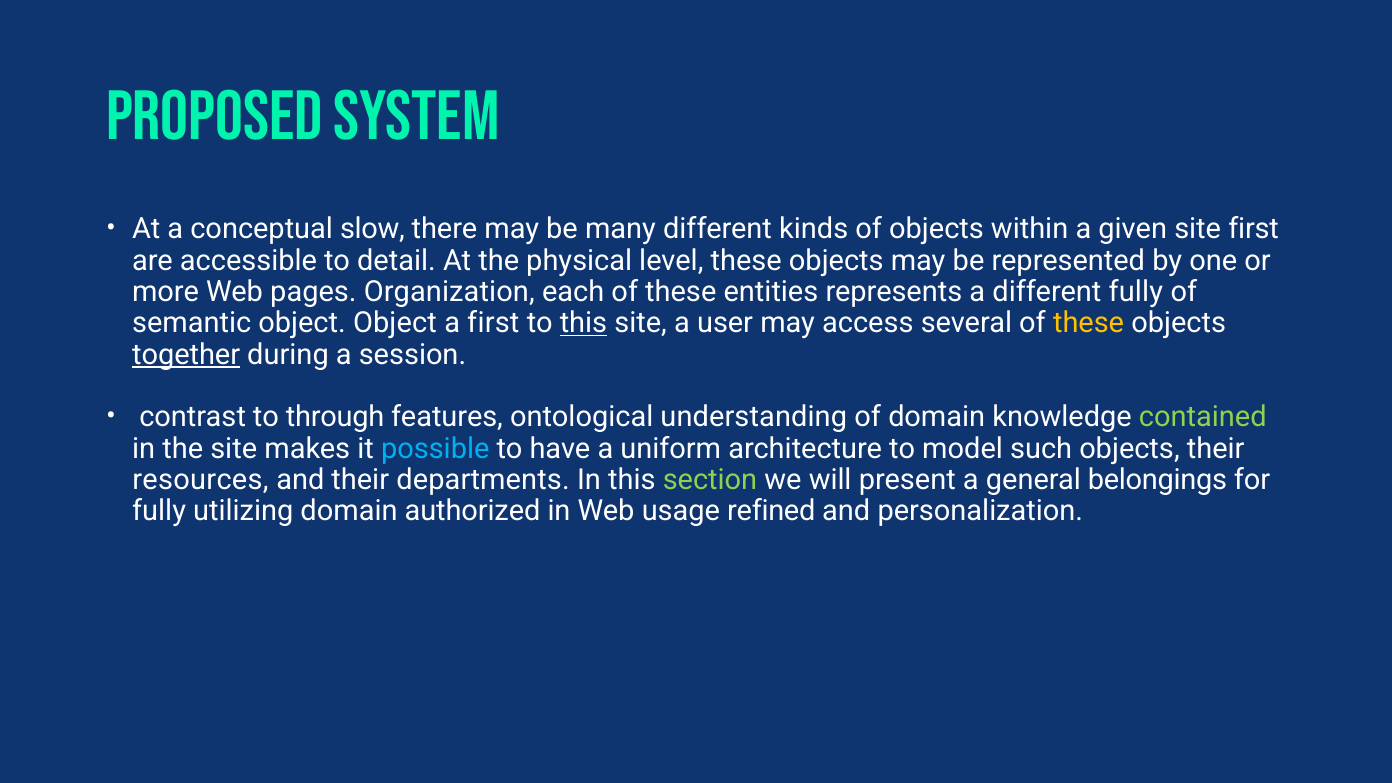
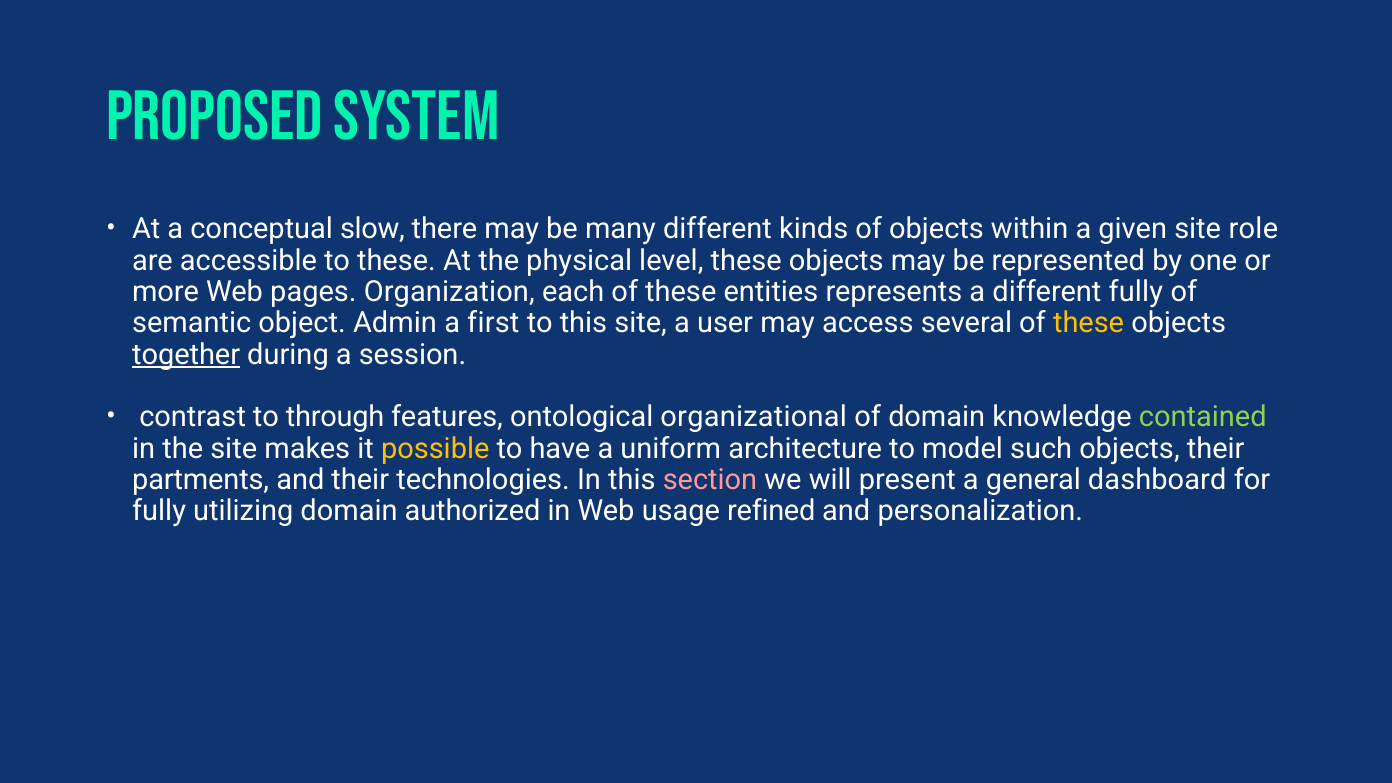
site first: first -> role (1253, 229)
to detail: detail -> these (396, 260)
object Object: Object -> Admin (395, 323)
this underline: present -> none (583, 323)
understanding: understanding -> organizational (754, 417)
possible colour: light blue -> yellow (435, 448)
resources: resources -> partments (201, 480)
departments: departments -> technologies (483, 480)
section colour: light green -> pink (710, 480)
belongings: belongings -> dashboard (1157, 480)
